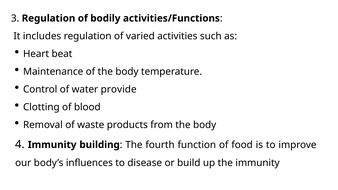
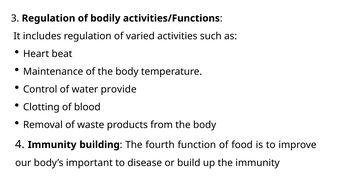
influences: influences -> important (89, 163)
